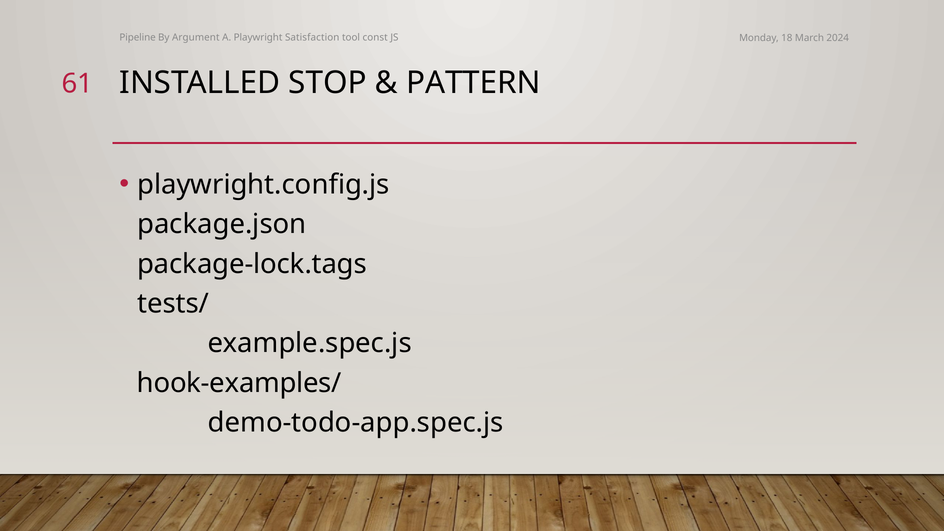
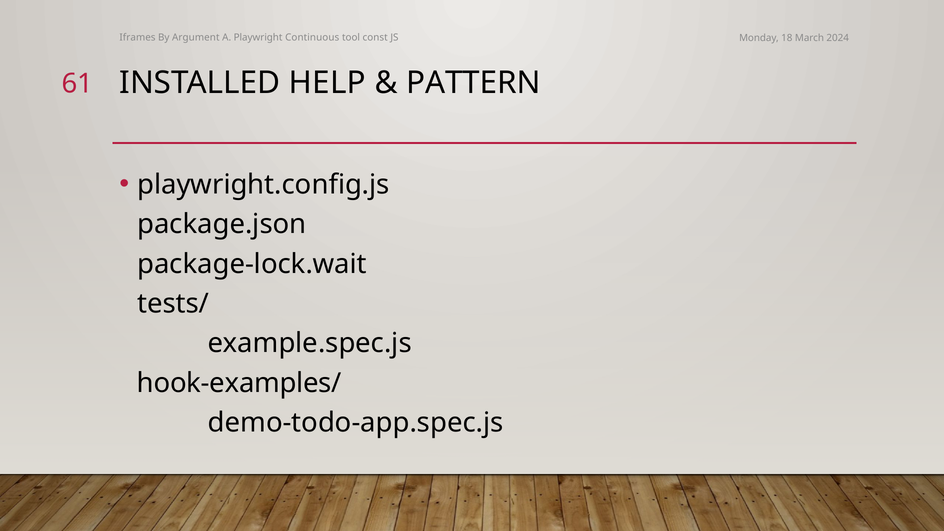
Pipeline: Pipeline -> Iframes (138, 37)
Satisfaction: Satisfaction -> Continuous (312, 37)
STOP: STOP -> HELP (327, 83)
package-lock.tags: package-lock.tags -> package-lock.wait (252, 264)
